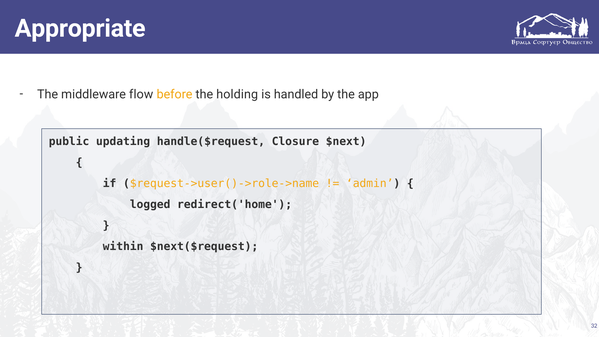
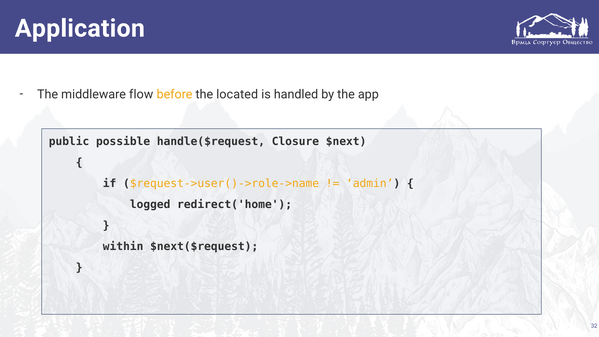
Appropriate: Appropriate -> Application (80, 28)
holding: holding -> located (237, 94)
updating: updating -> possible (123, 142)
